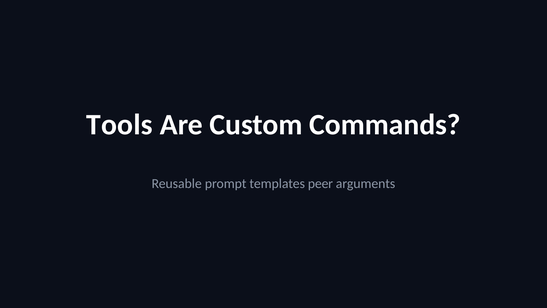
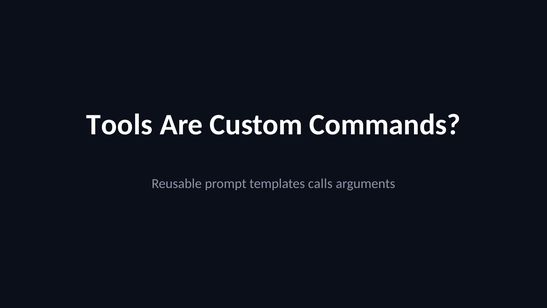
peer: peer -> calls (320, 183)
